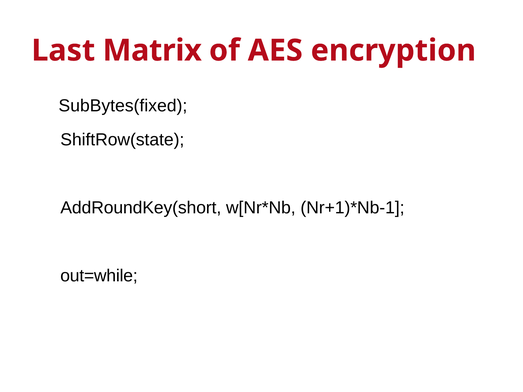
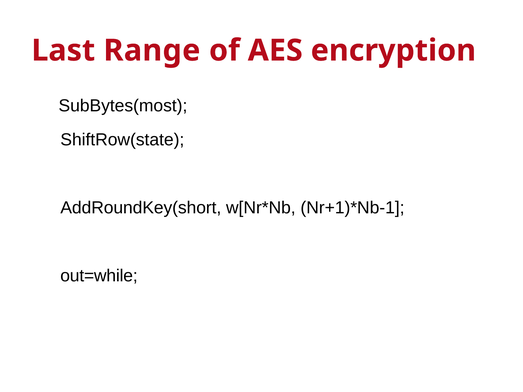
Matrix: Matrix -> Range (152, 51)
SubBytes(fixed: SubBytes(fixed -> SubBytes(most (123, 106)
